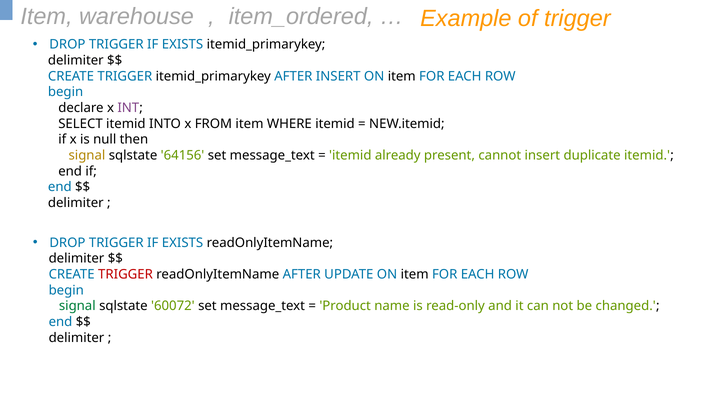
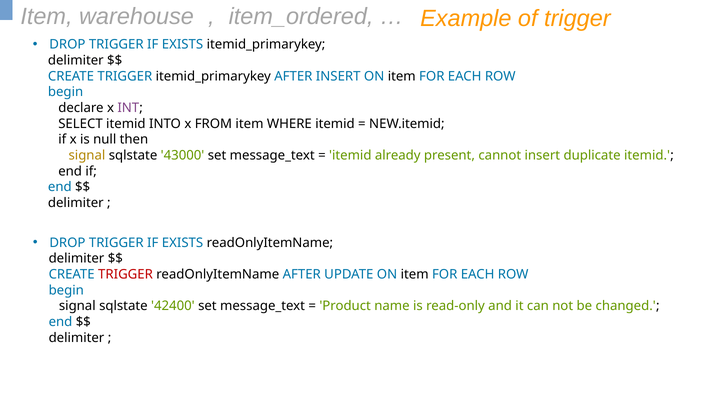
64156: 64156 -> 43000 (183, 155)
signal colour: green -> black (77, 306)
60072: 60072 -> 42400 (173, 306)
